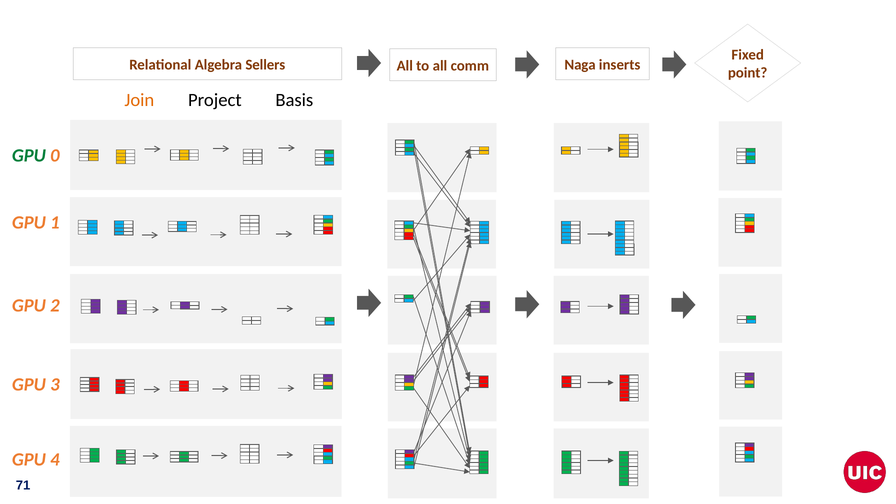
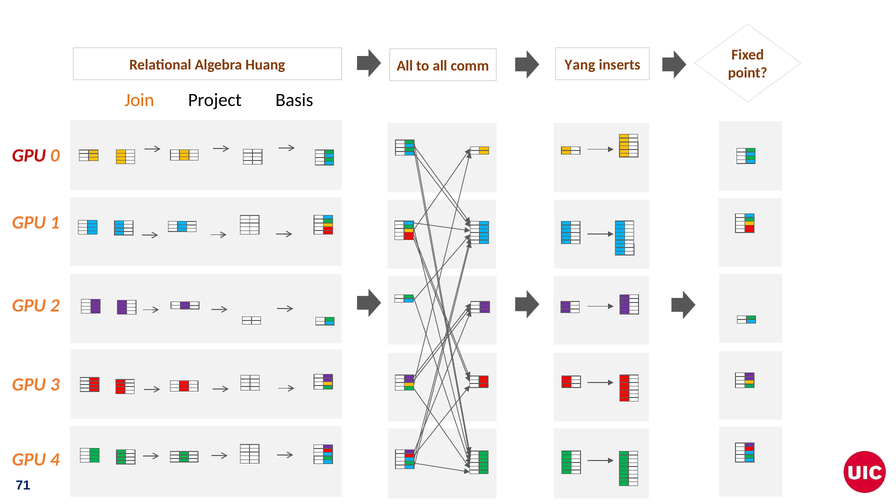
Sellers: Sellers -> Huang (265, 65)
Naga: Naga -> Yang (580, 65)
GPU colour: green -> red (29, 156)
